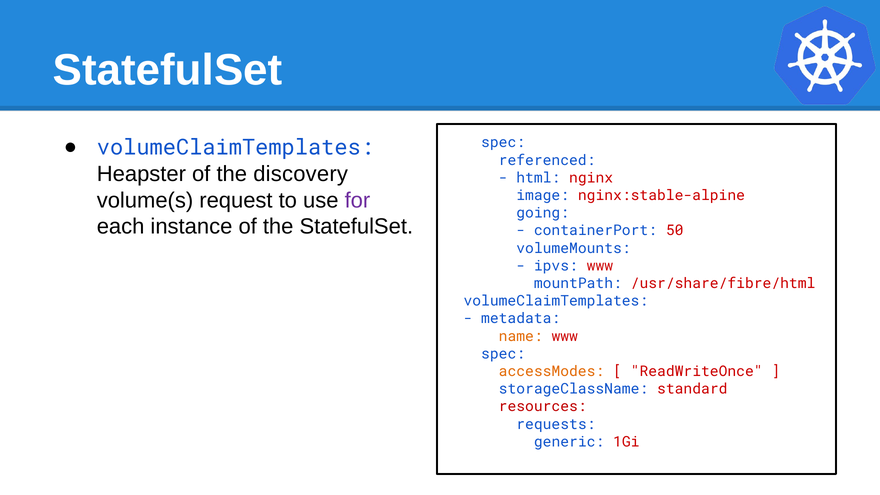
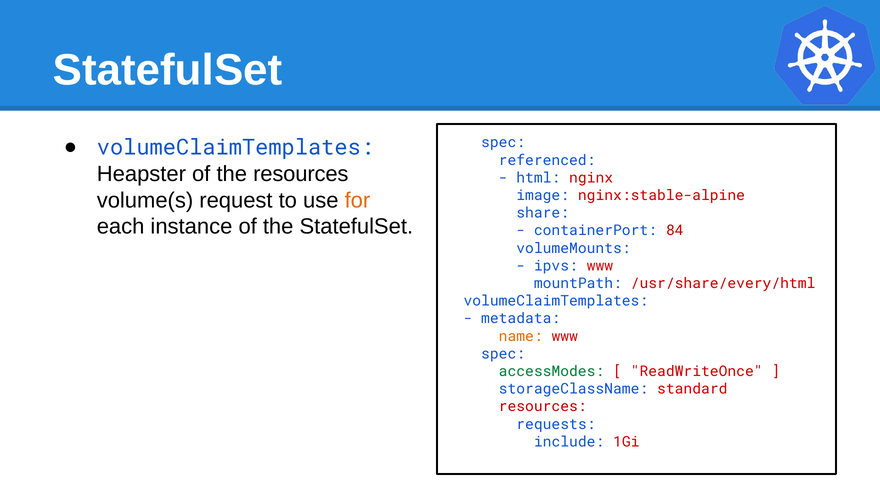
the discovery: discovery -> resources (301, 174)
for colour: purple -> orange (357, 200)
going: going -> share (543, 213)
50: 50 -> 84 (675, 231)
/usr/share/fibre/html: /usr/share/fibre/html -> /usr/share/every/html (723, 283)
accessModes colour: orange -> green (551, 371)
generic: generic -> include (569, 442)
